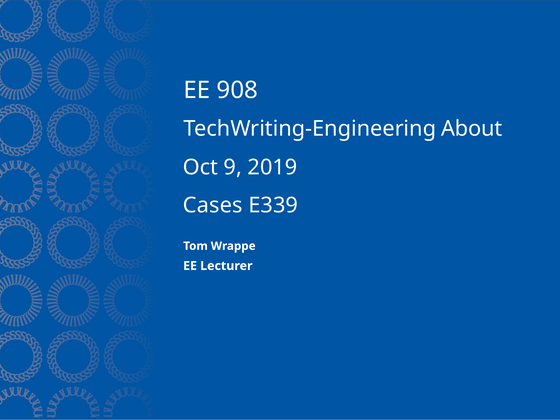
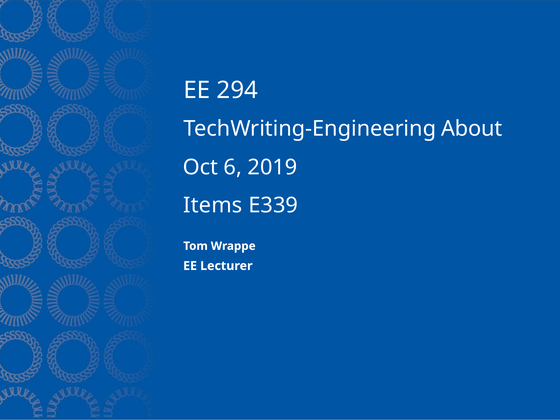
908: 908 -> 294 (237, 90)
9: 9 -> 6 (233, 167)
Cases: Cases -> Items (213, 205)
